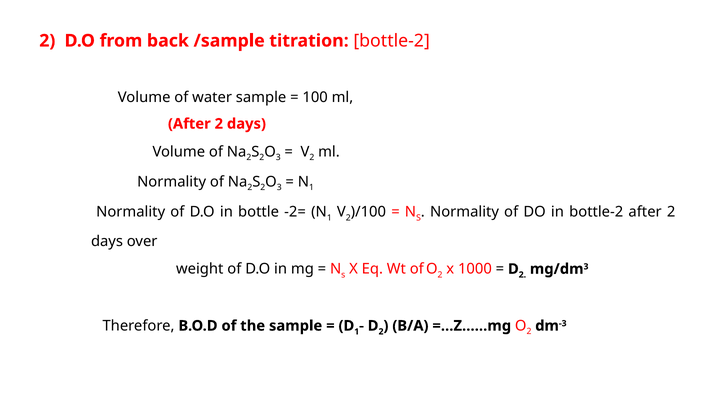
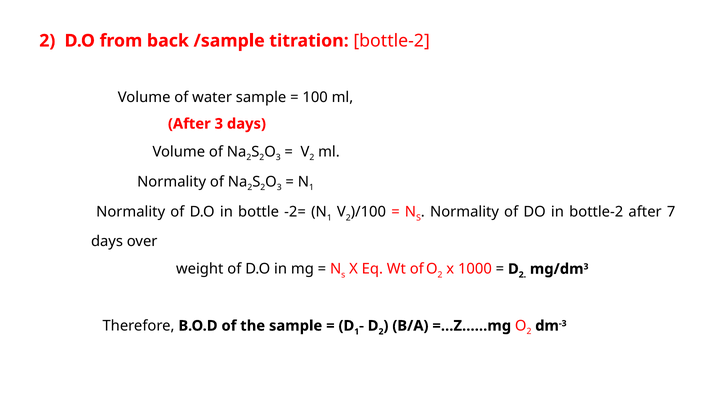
2: 2 -> 3 (219, 124)
bottle-2 after 2: 2 -> 7 (671, 212)
